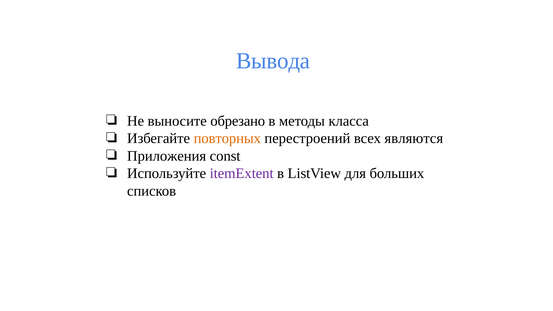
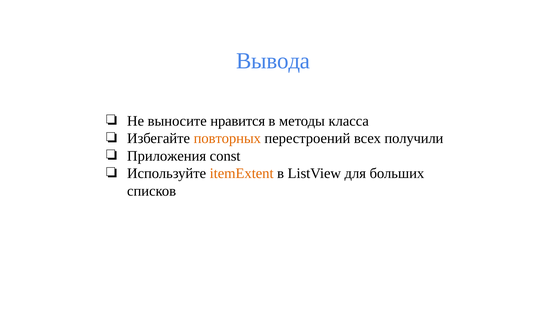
обрезано: обрезано -> нравится (238, 121)
являются: являются -> получили (414, 139)
itemExtent colour: purple -> orange (242, 174)
